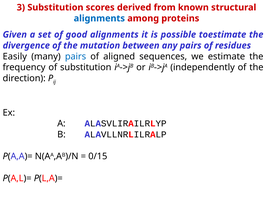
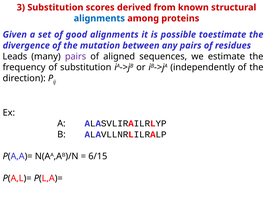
Easily: Easily -> Leads (15, 56)
pairs colour: blue -> purple (76, 56)
0/15: 0/15 -> 6/15 (98, 156)
